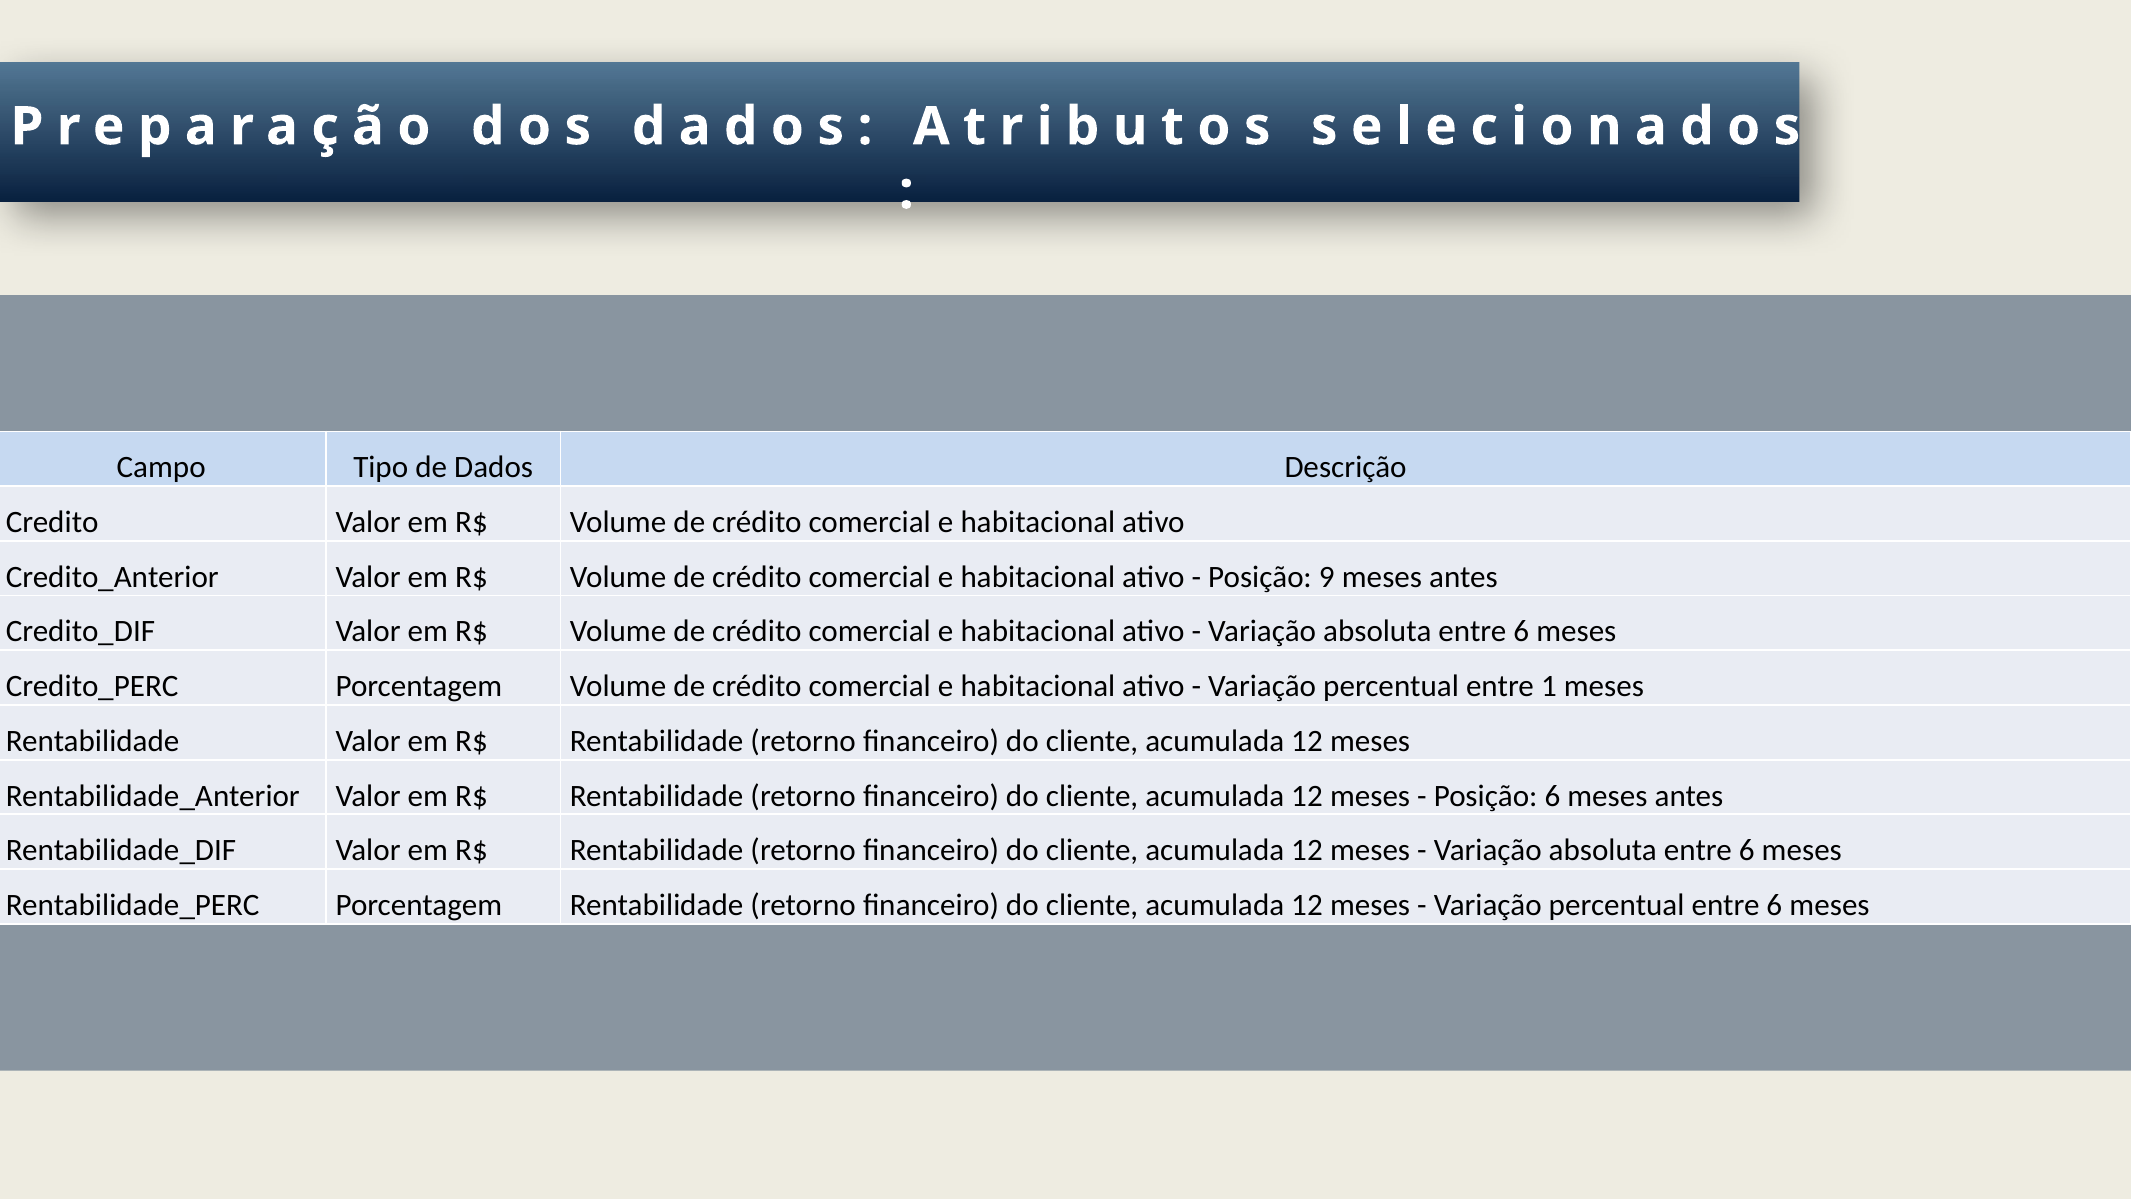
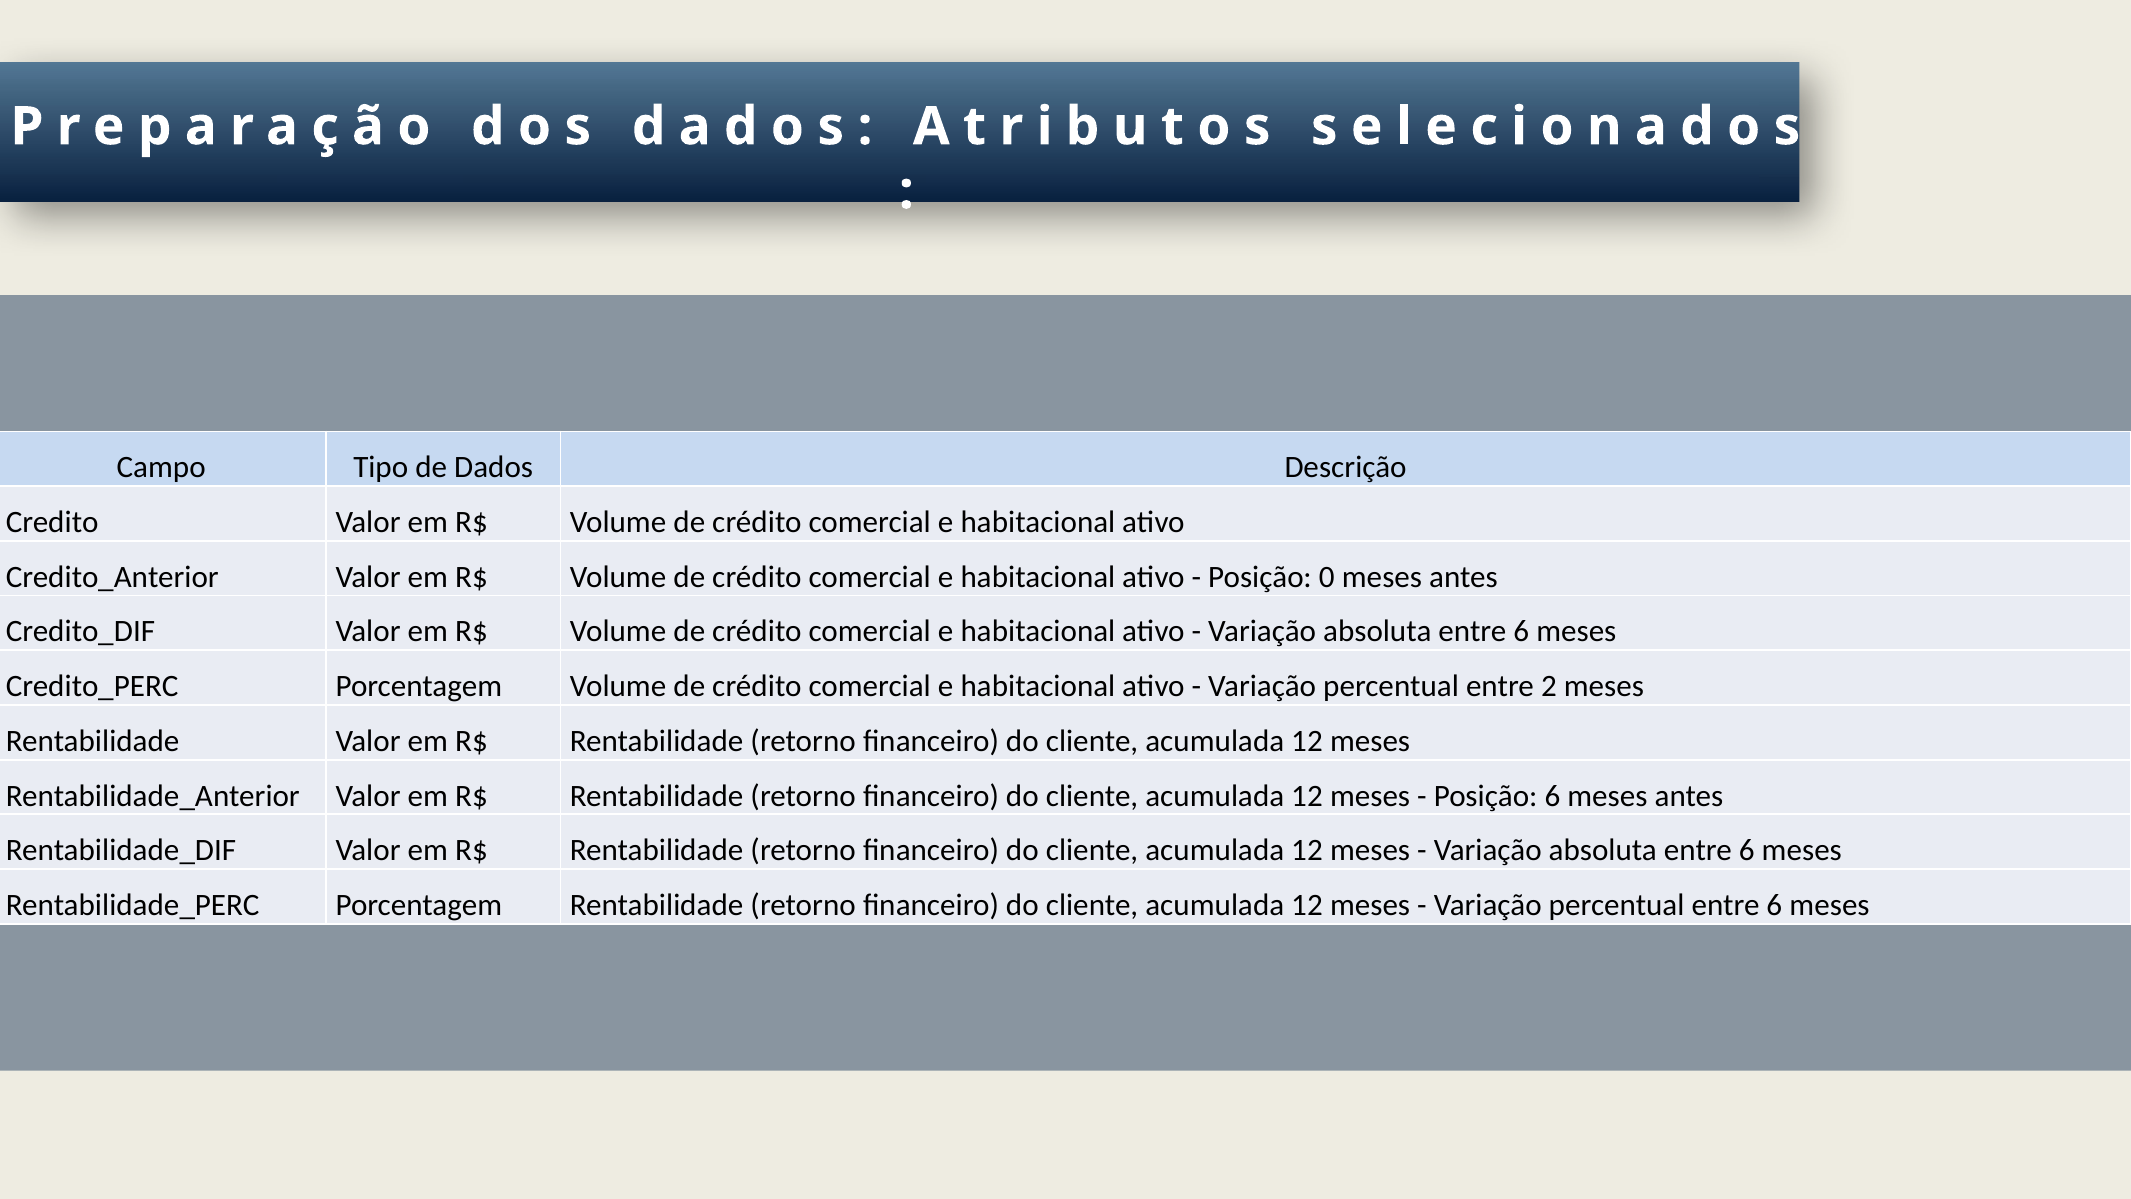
9: 9 -> 0 (1327, 577)
1: 1 -> 2 (1549, 686)
